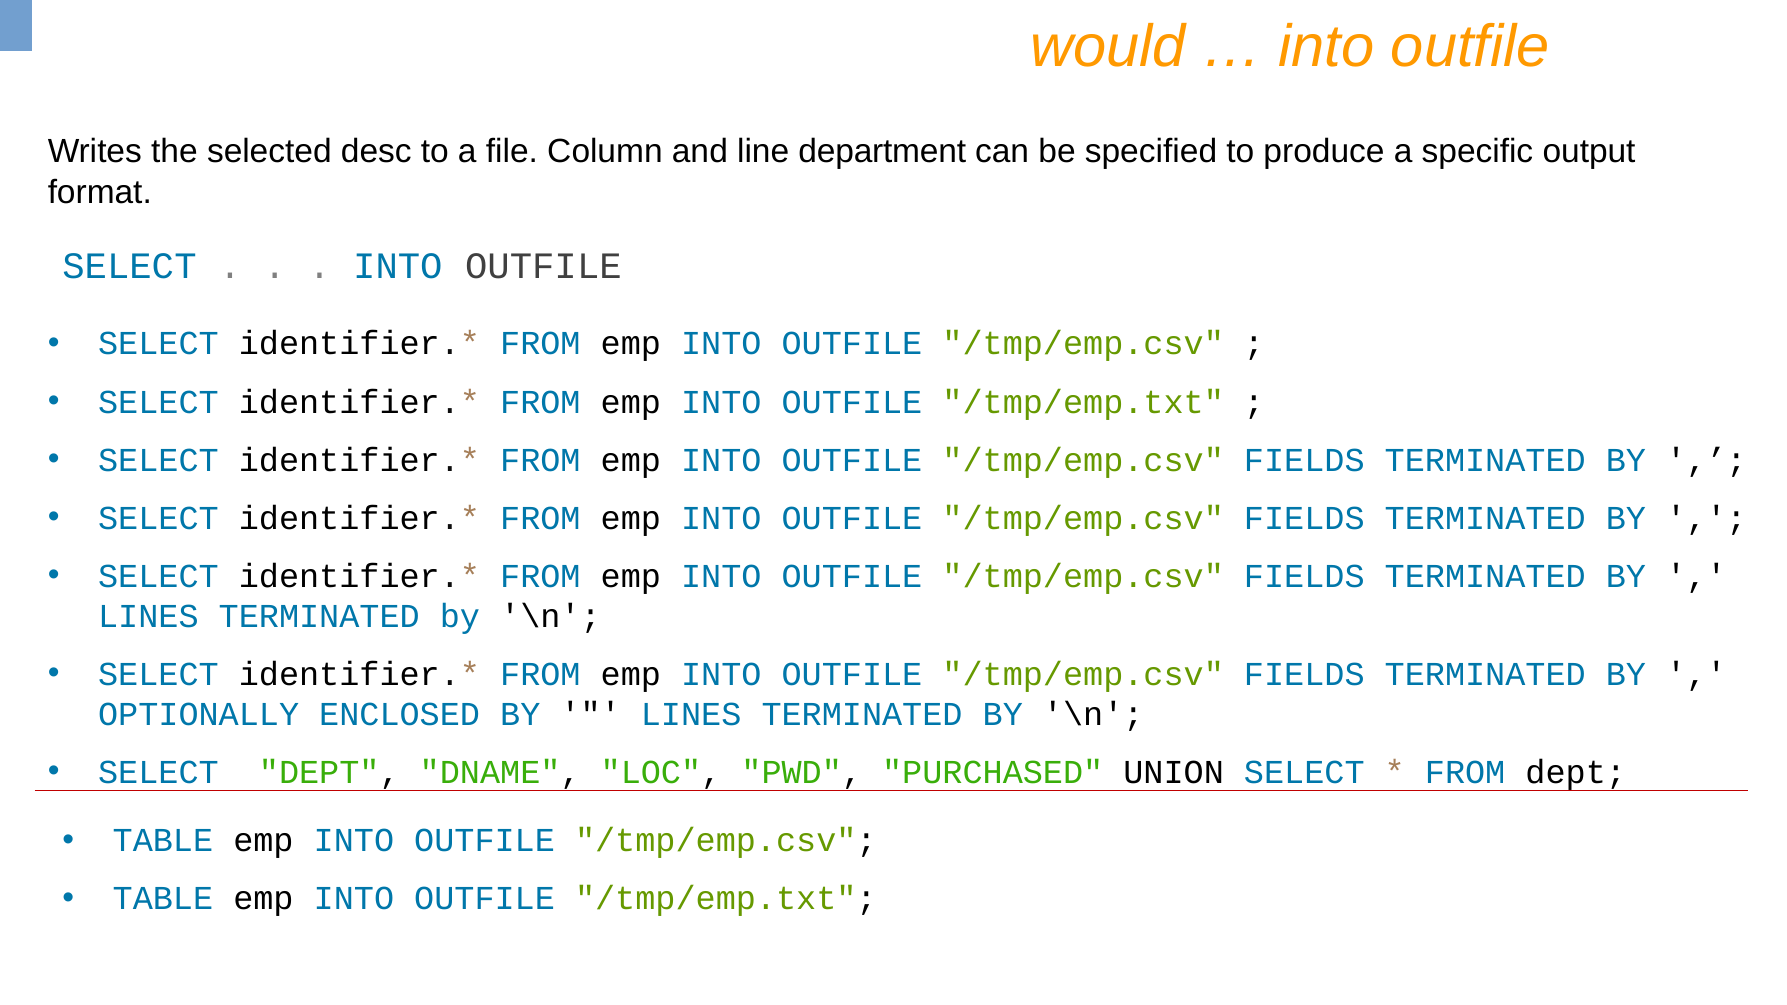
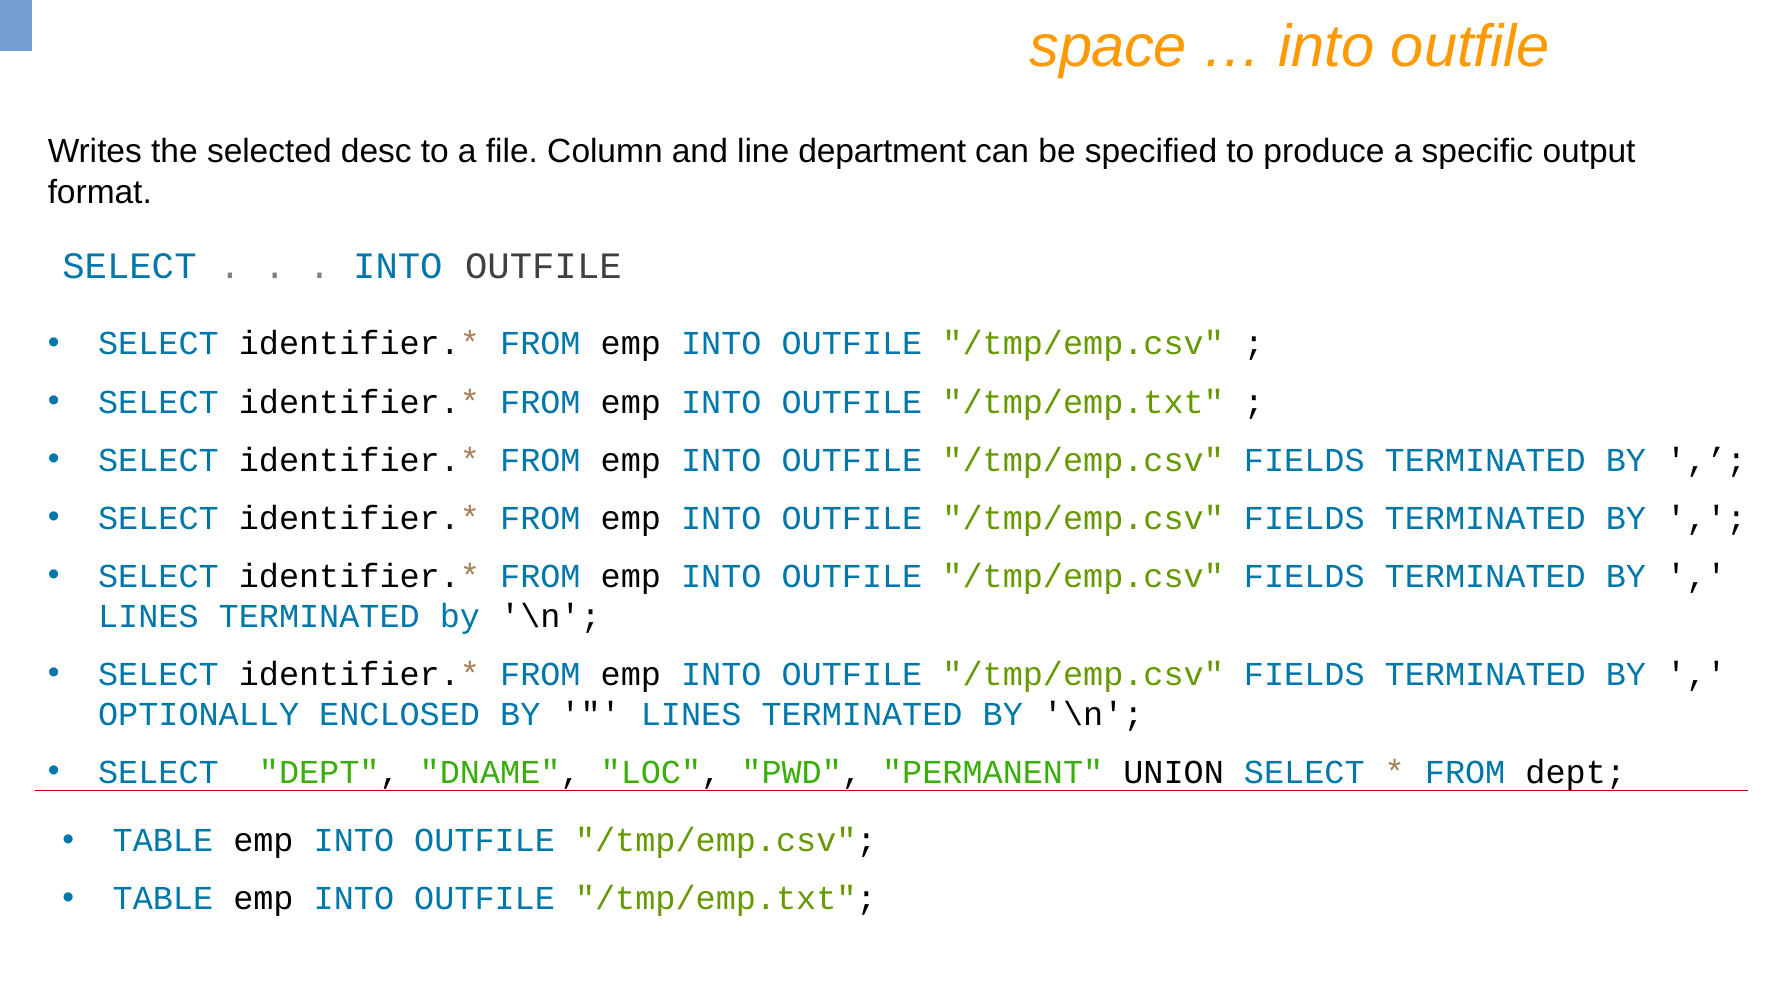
would: would -> space (1108, 47)
PURCHASED: PURCHASED -> PERMANENT (993, 773)
